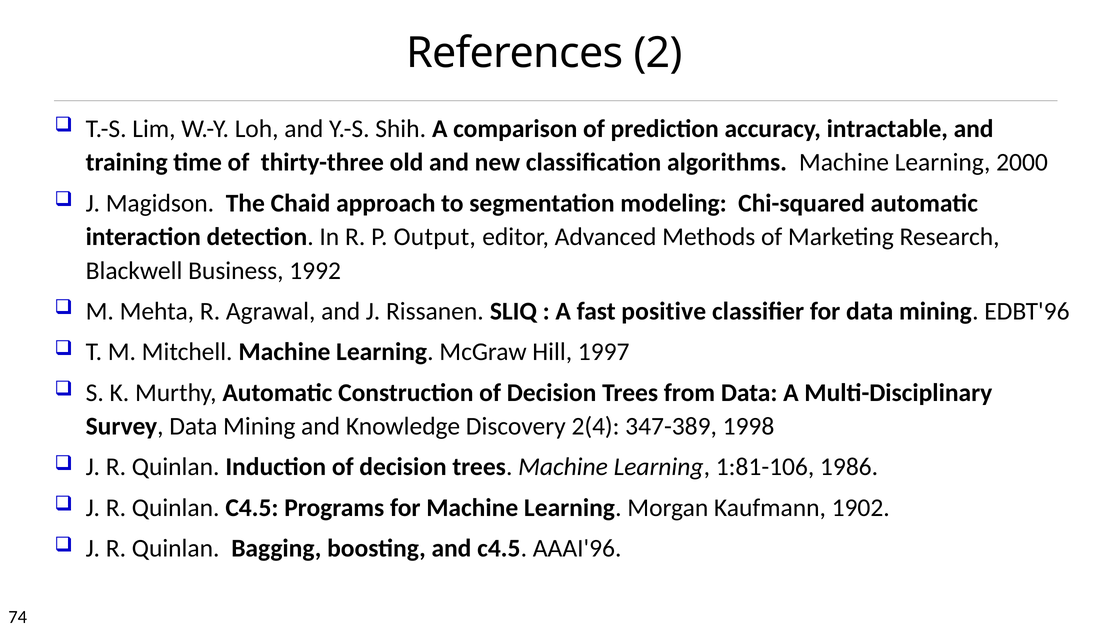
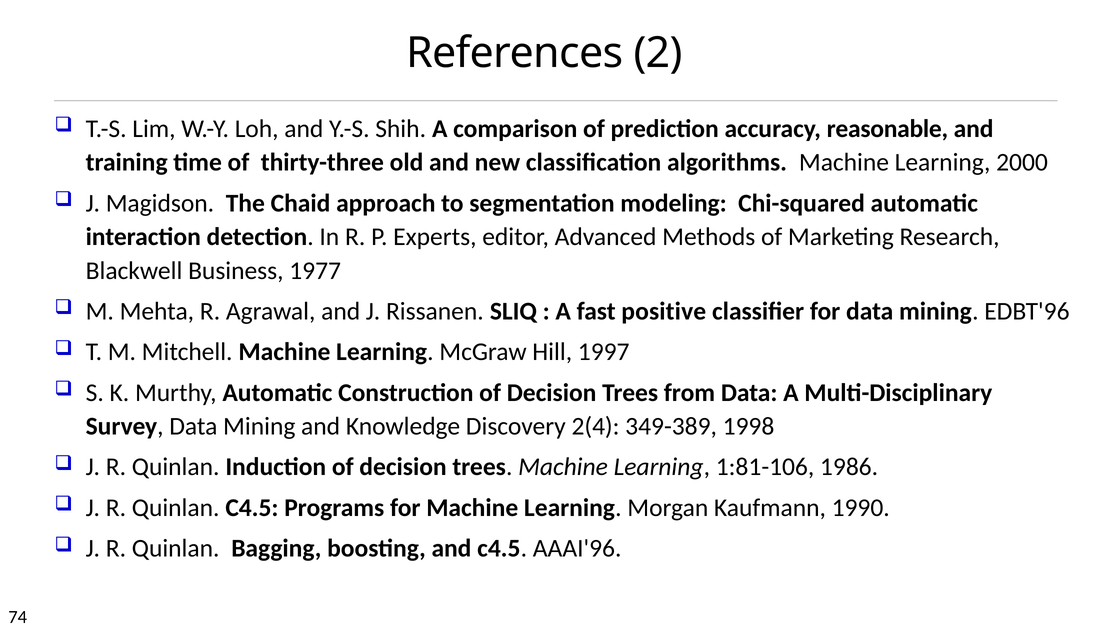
intractable: intractable -> reasonable (887, 129)
Output: Output -> Experts (435, 237)
1992: 1992 -> 1977 (315, 271)
347-389: 347-389 -> 349-389 (671, 427)
1902: 1902 -> 1990 (861, 508)
